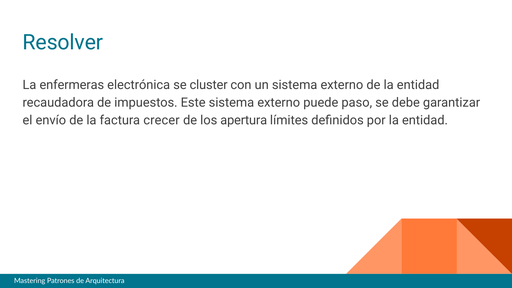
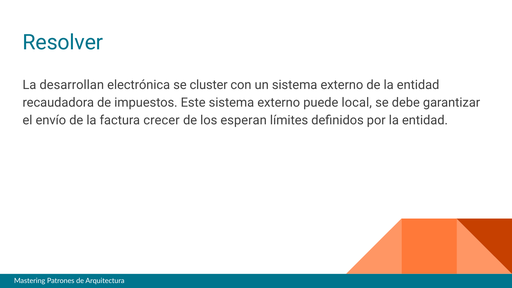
enfermeras: enfermeras -> desarrollan (72, 85)
paso: paso -> local (357, 103)
apertura: apertura -> esperan (244, 120)
